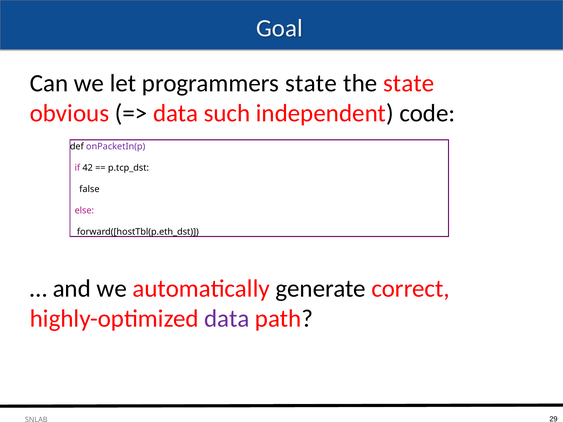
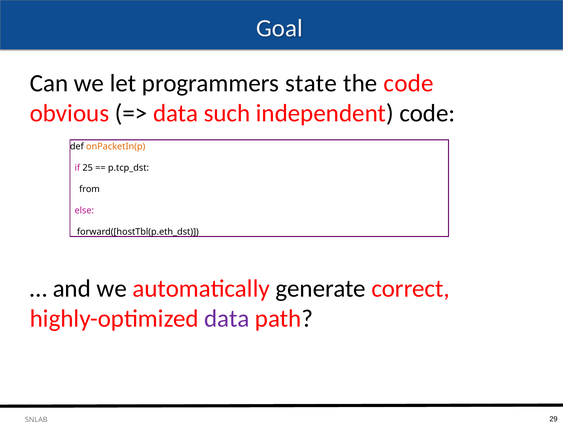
the state: state -> code (409, 83)
onPacketIn(p colour: purple -> orange (116, 146)
42: 42 -> 25 (88, 168)
false: false -> from (90, 189)
